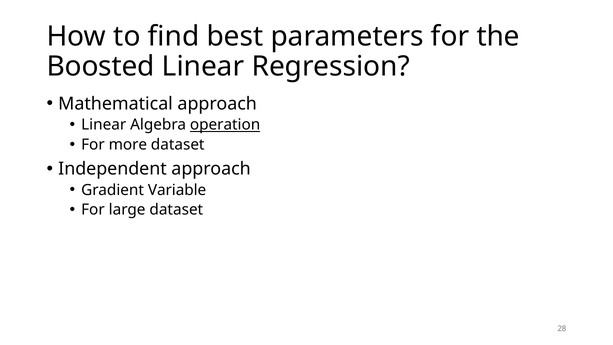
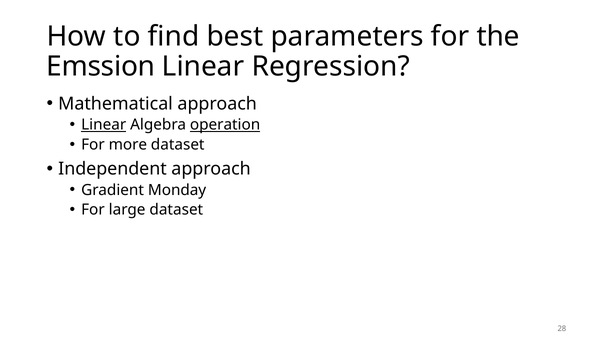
Boosted: Boosted -> Emssion (101, 67)
Linear underline: none -> present (104, 125)
Variable: Variable -> Monday (177, 190)
